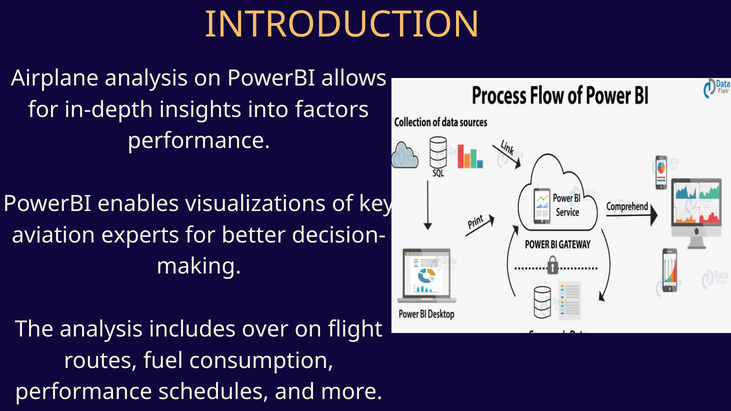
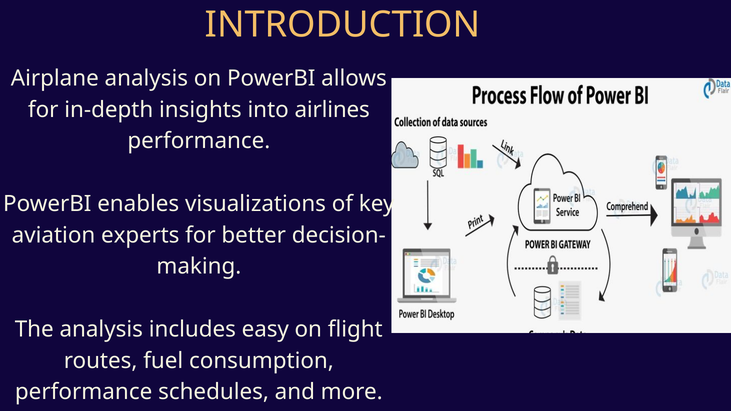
factors: factors -> airlines (332, 110)
over: over -> easy (265, 329)
